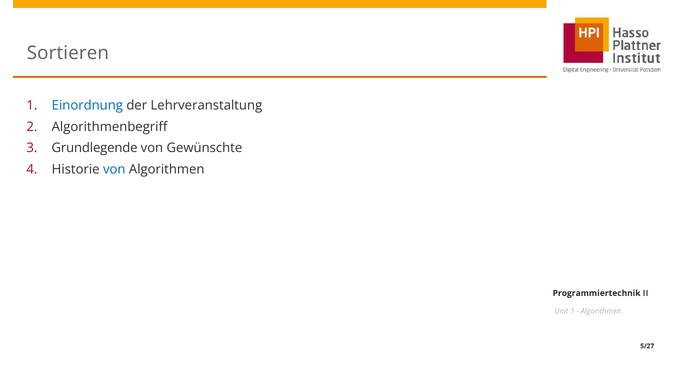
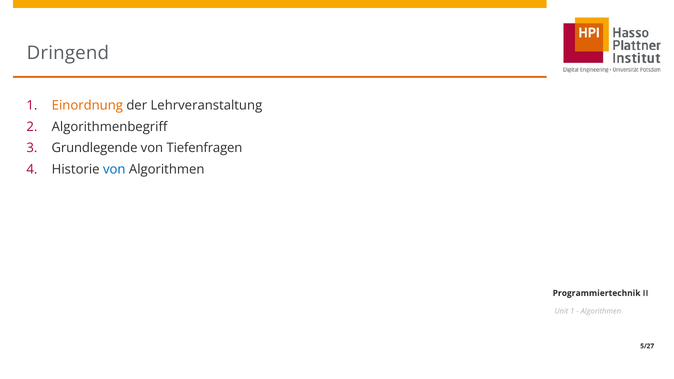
Sortieren: Sortieren -> Dringend (68, 53)
Einordnung colour: blue -> orange (87, 105)
Gewünschte: Gewünschte -> Tiefenfragen (204, 148)
